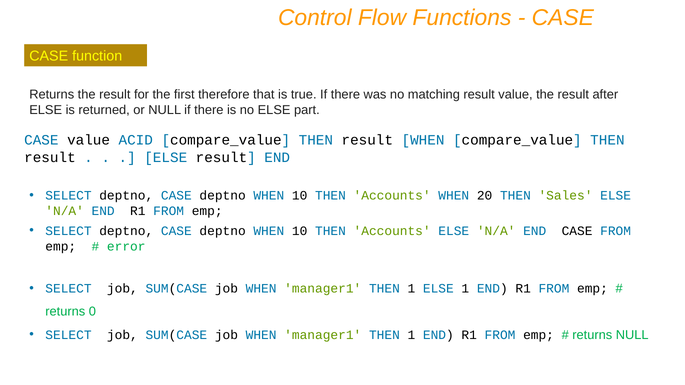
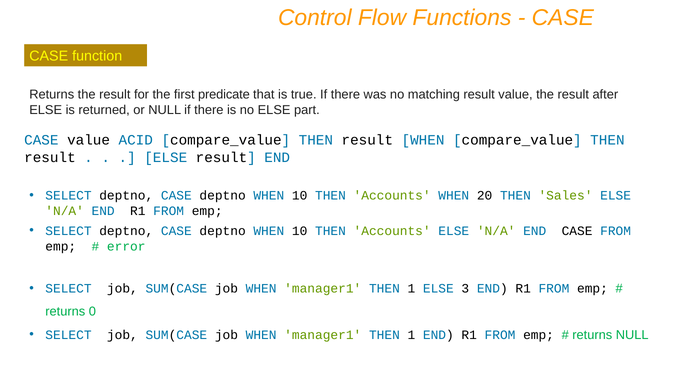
therefore: therefore -> predicate (224, 95)
ELSE 1: 1 -> 3 (465, 289)
